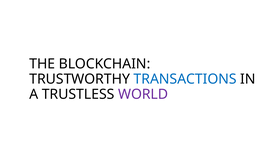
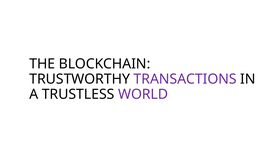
TRANSACTIONS colour: blue -> purple (185, 79)
